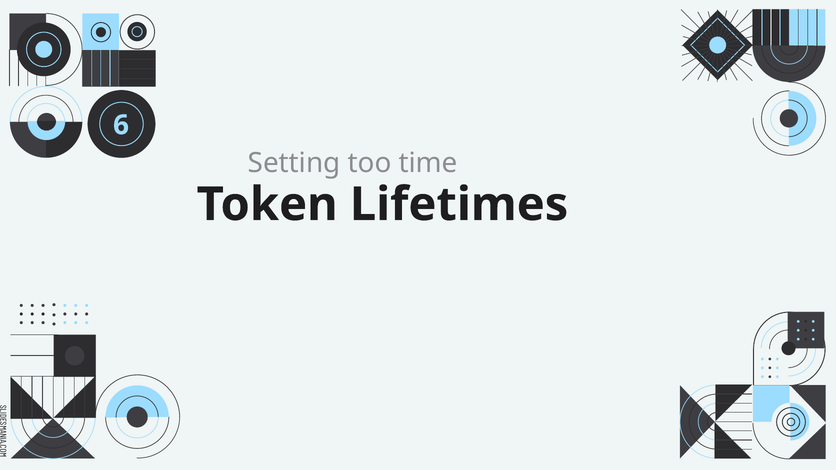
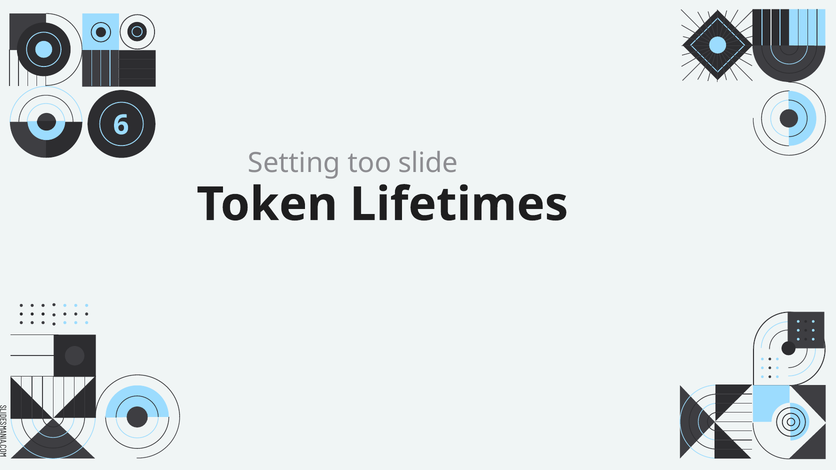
time: time -> slide (428, 163)
